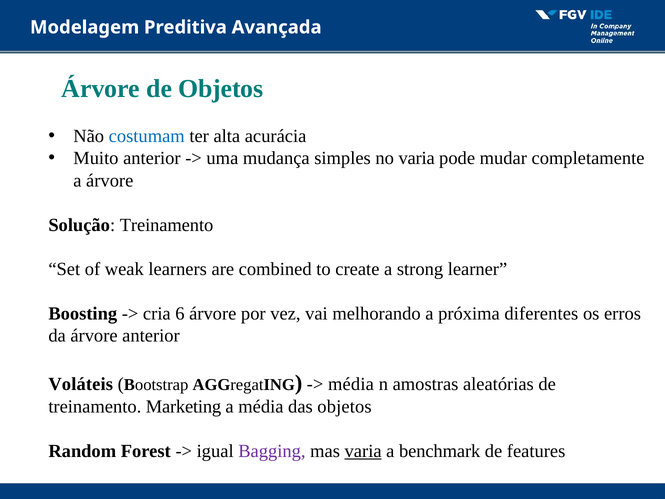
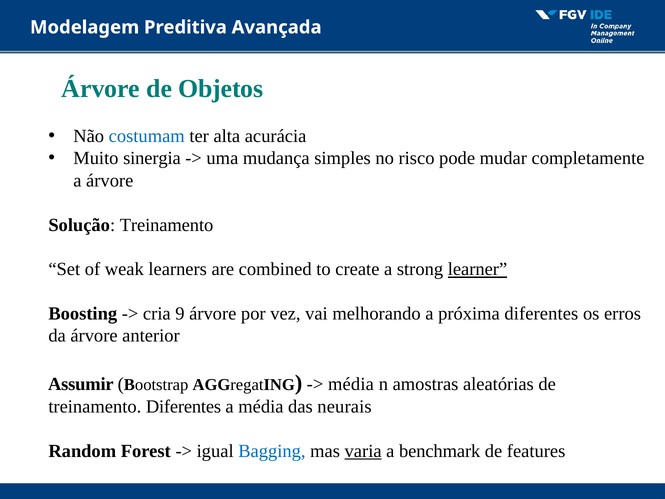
Muito anterior: anterior -> sinergia (152, 158)
no varia: varia -> risco (417, 158)
learner underline: none -> present (477, 269)
6: 6 -> 9 (180, 313)
Voláteis: Voláteis -> Assumir (81, 384)
treinamento Marketing: Marketing -> Diferentes (184, 407)
das objetos: objetos -> neurais (345, 407)
Bagging colour: purple -> blue (272, 451)
